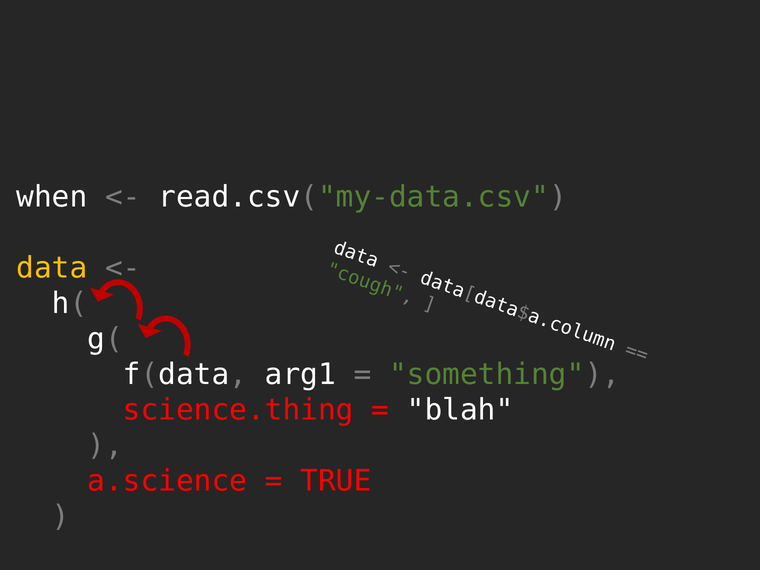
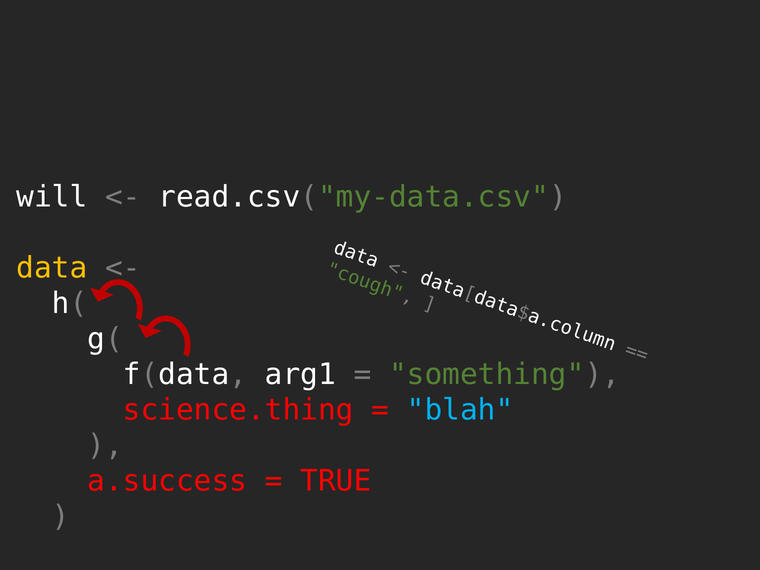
when: when -> will (52, 197)
blah colour: white -> light blue (460, 410)
a.science: a.science -> a.success (167, 481)
